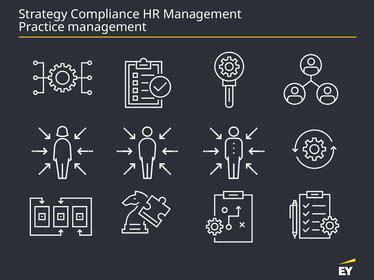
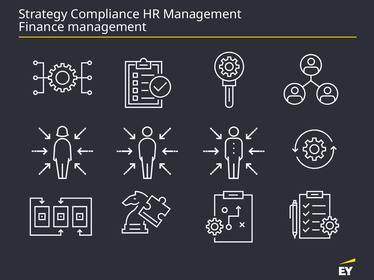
Practice: Practice -> Finance (42, 27)
